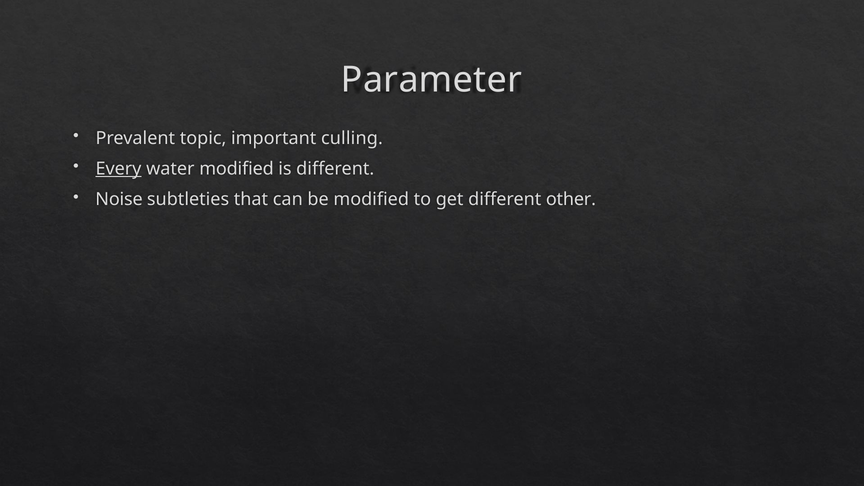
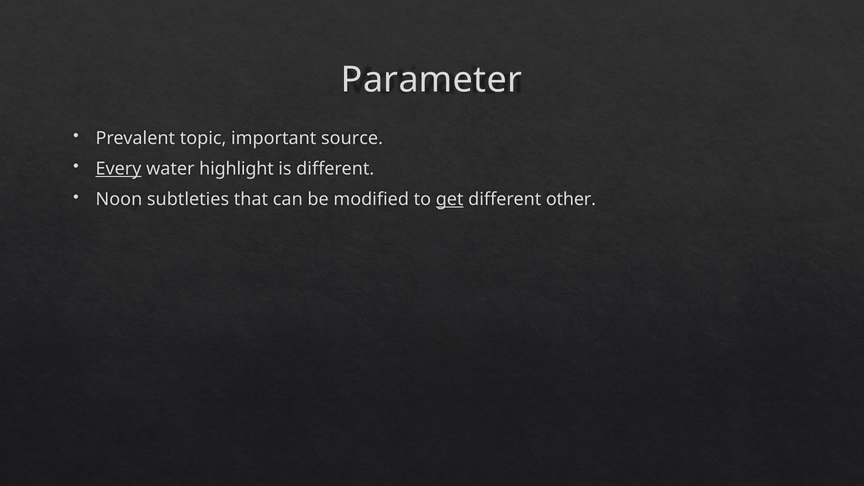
culling: culling -> source (352, 138)
water modified: modified -> highlight (237, 169)
Noise: Noise -> Noon (119, 199)
get underline: none -> present (450, 199)
